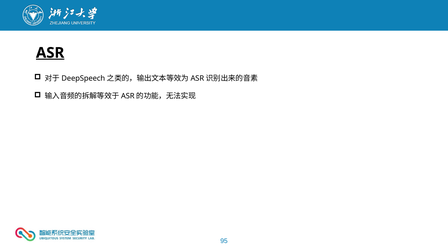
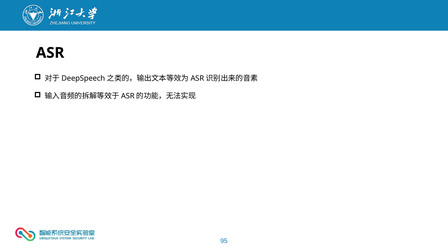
ASR underline: present -> none (50, 53)
